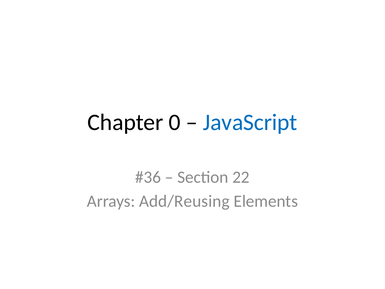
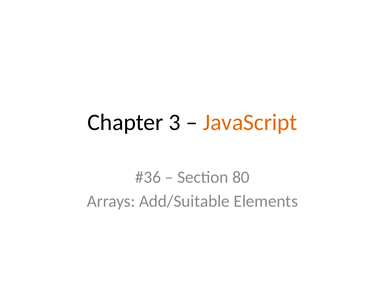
0: 0 -> 3 (175, 122)
JavaScript colour: blue -> orange (250, 122)
22: 22 -> 80 (241, 177)
Add/Reusing: Add/Reusing -> Add/Suitable (184, 201)
